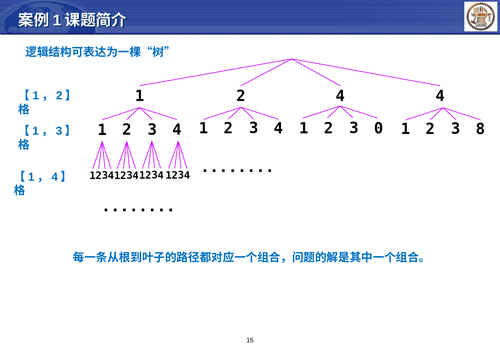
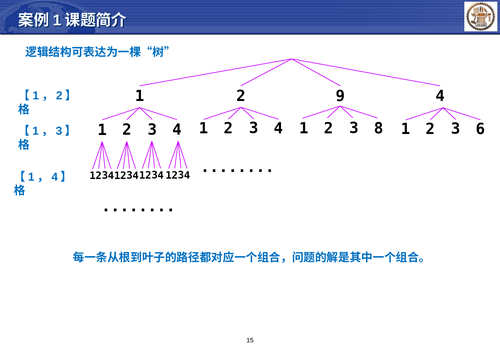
1 4: 4 -> 9 (340, 96)
0: 0 -> 8 (379, 128)
8: 8 -> 6 (480, 129)
